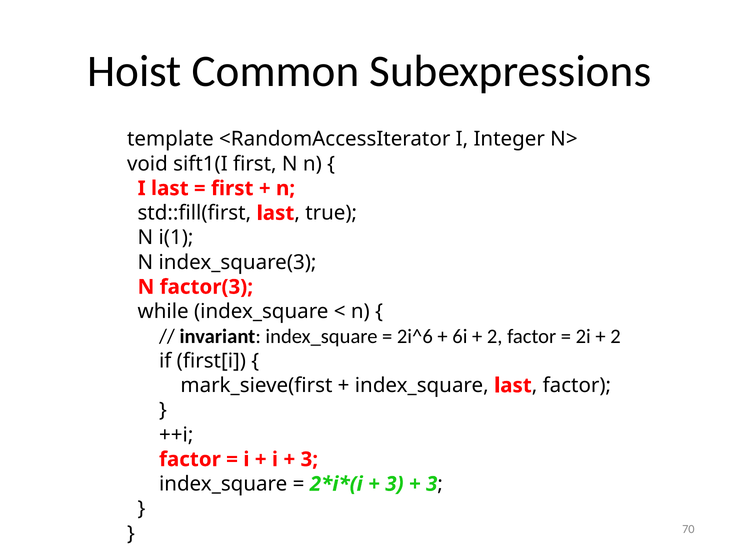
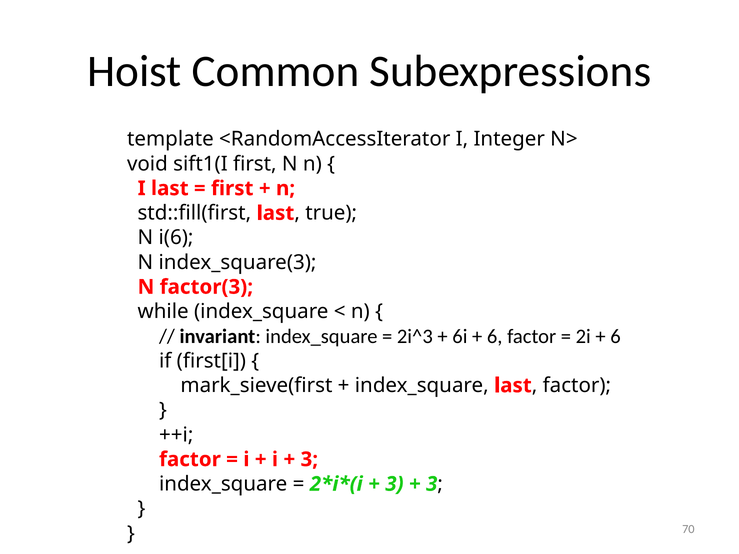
i(1: i(1 -> i(6 (176, 238)
2i^6: 2i^6 -> 2i^3 (415, 336)
2: 2 -> 6 (495, 336)
2: 2 -> 6 (616, 336)
